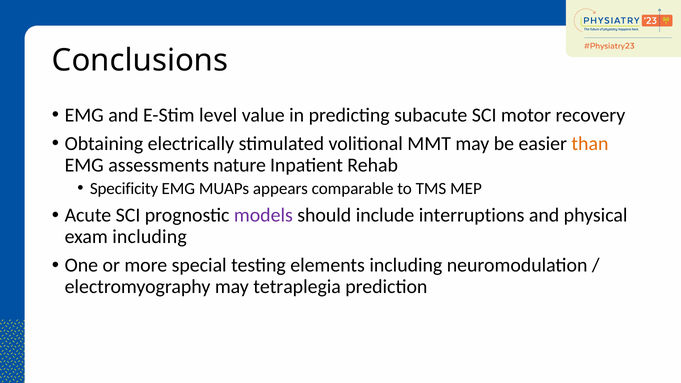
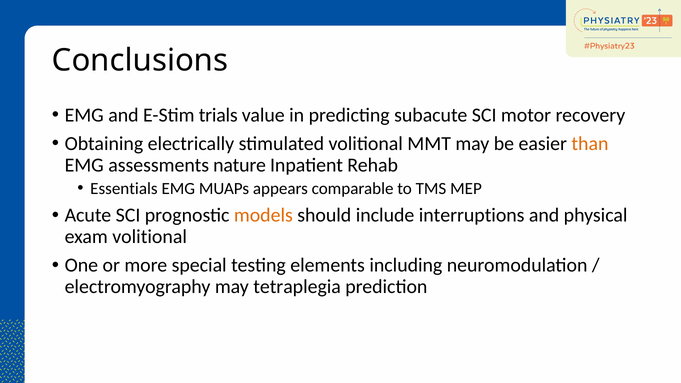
level: level -> trials (218, 115)
Specificity: Specificity -> Essentials (124, 189)
models colour: purple -> orange (263, 215)
exam including: including -> volitional (150, 237)
